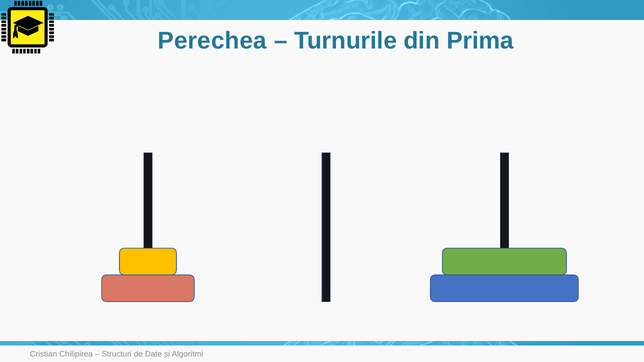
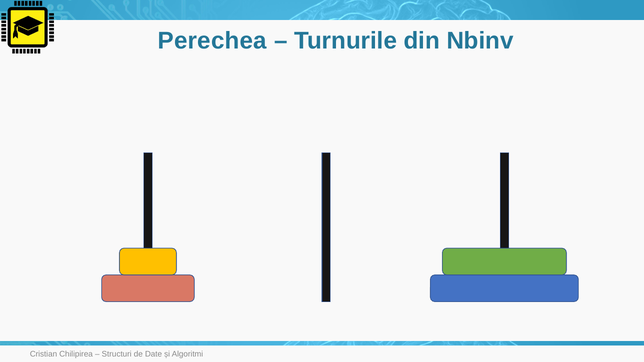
Prima: Prima -> Nbinv (480, 41)
